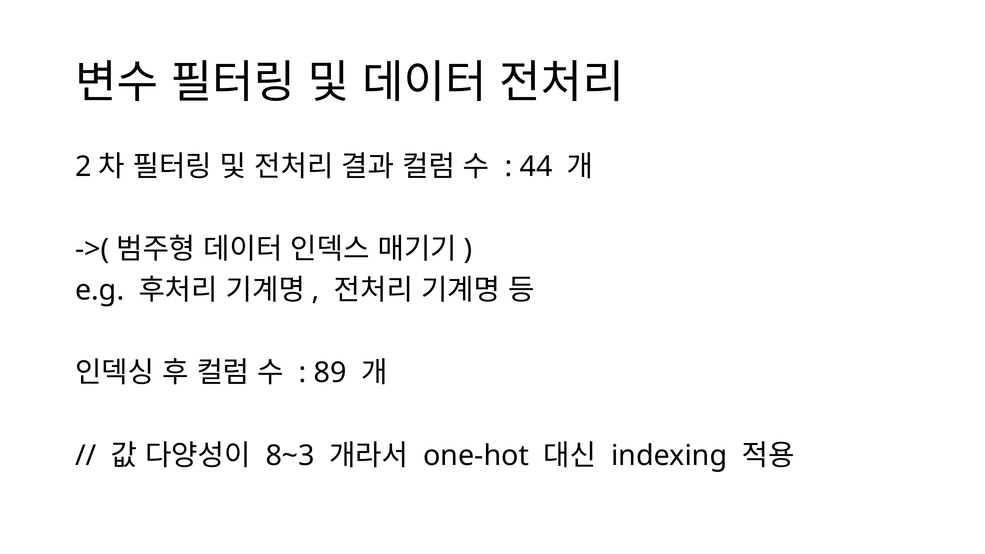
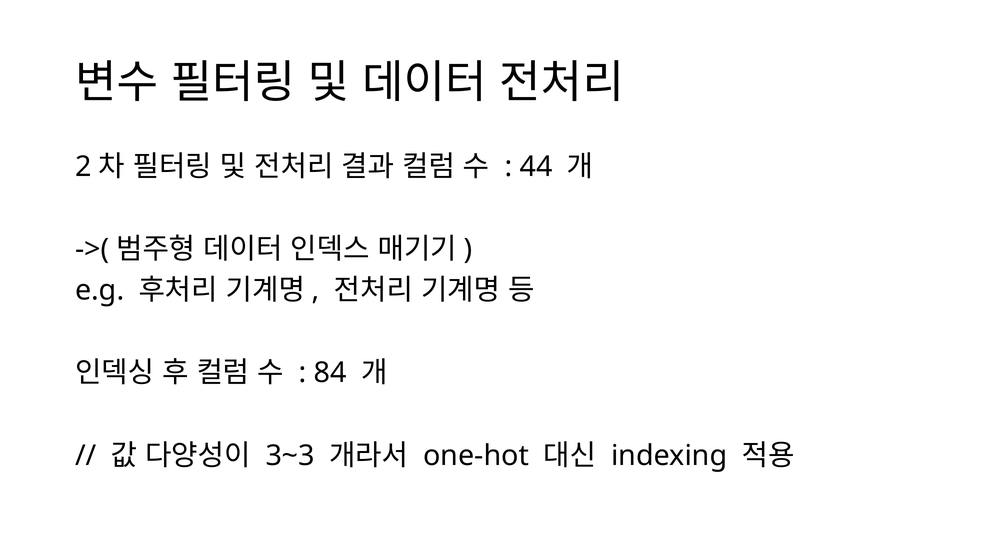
89: 89 -> 84 (330, 373)
8~3: 8~3 -> 3~3 (290, 456)
